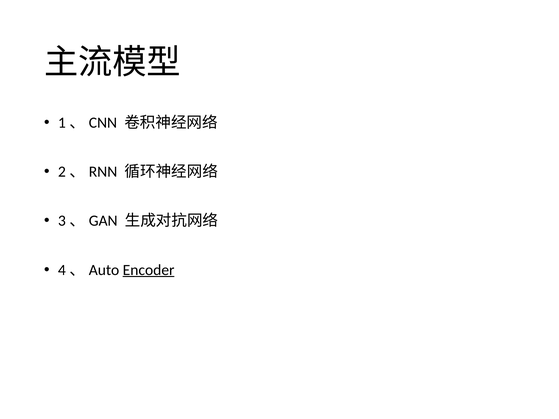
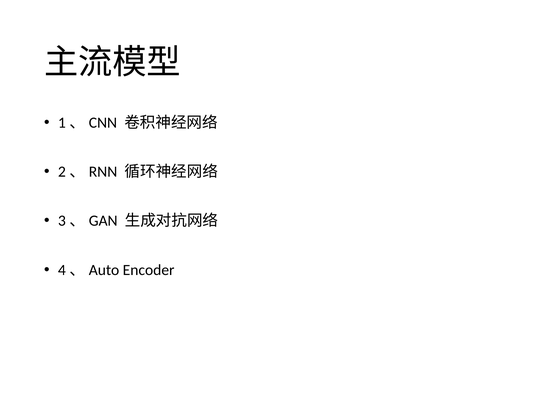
Encoder underline: present -> none (149, 270)
